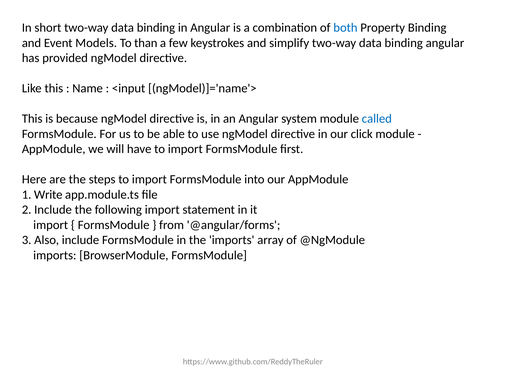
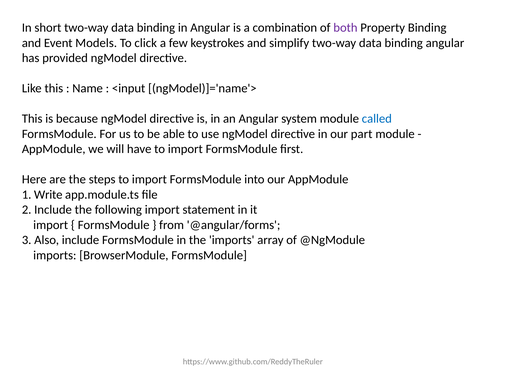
both colour: blue -> purple (345, 28)
than: than -> click (146, 43)
click: click -> part (362, 134)
